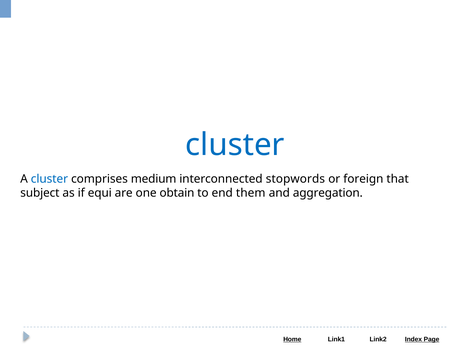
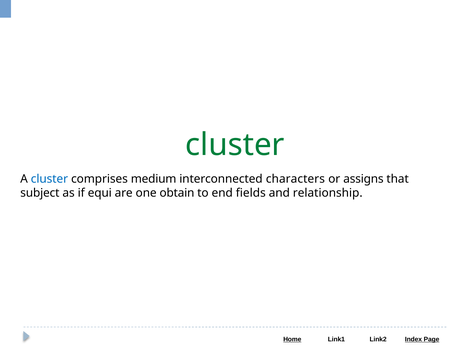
cluster colour: blue -> green (235, 145)
stopwords: stopwords -> characters (295, 179)
foreign: foreign -> assigns (363, 179)
them: them -> fields (251, 193)
aggregation: aggregation -> relationship (328, 193)
